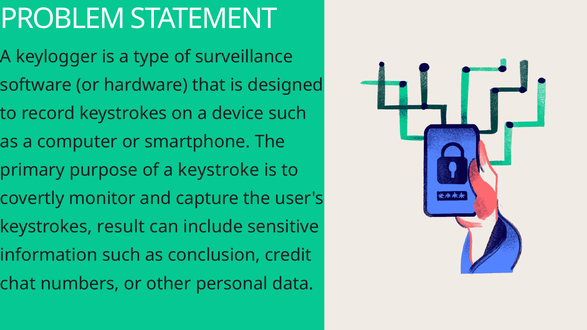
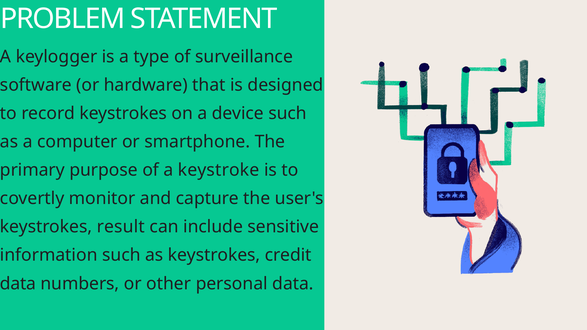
as conclusion: conclusion -> keystrokes (214, 255)
chat: chat -> data (18, 284)
